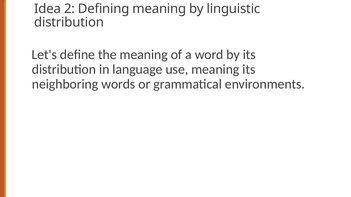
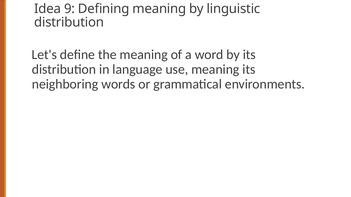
2: 2 -> 9 (70, 9)
